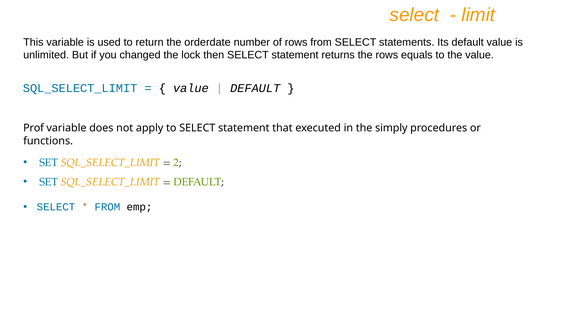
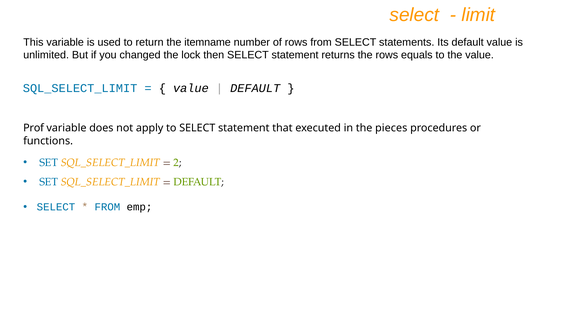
orderdate: orderdate -> itemname (208, 42)
simply: simply -> pieces (391, 128)
